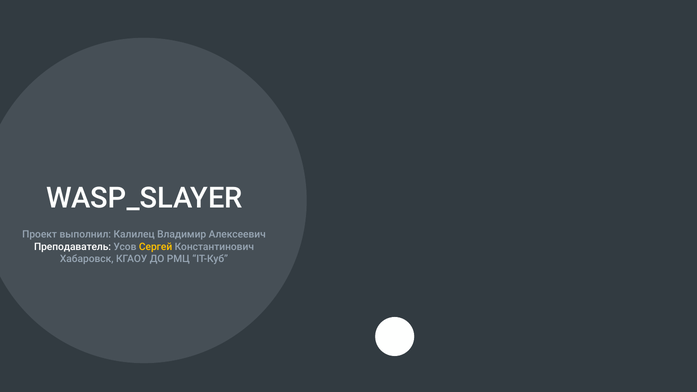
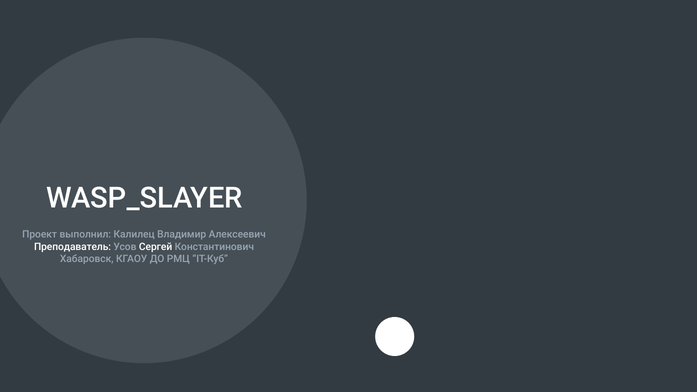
Сергей colour: yellow -> white (156, 247)
